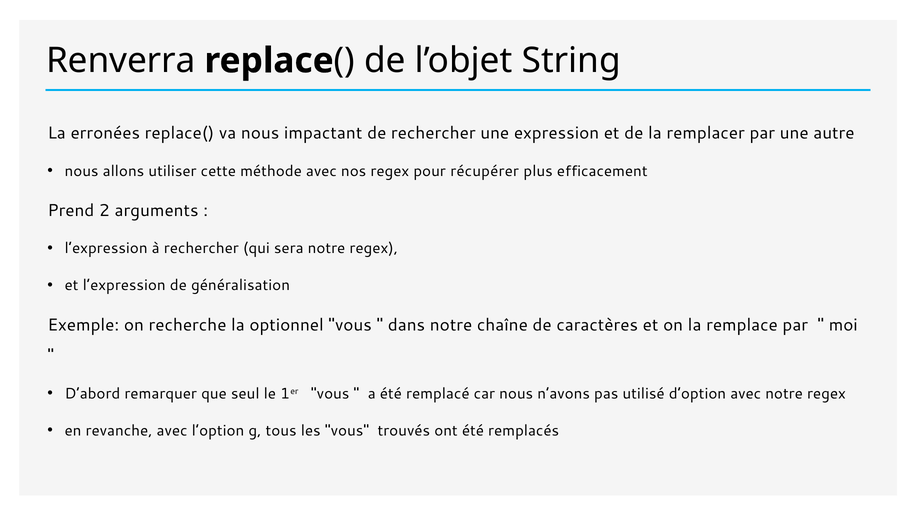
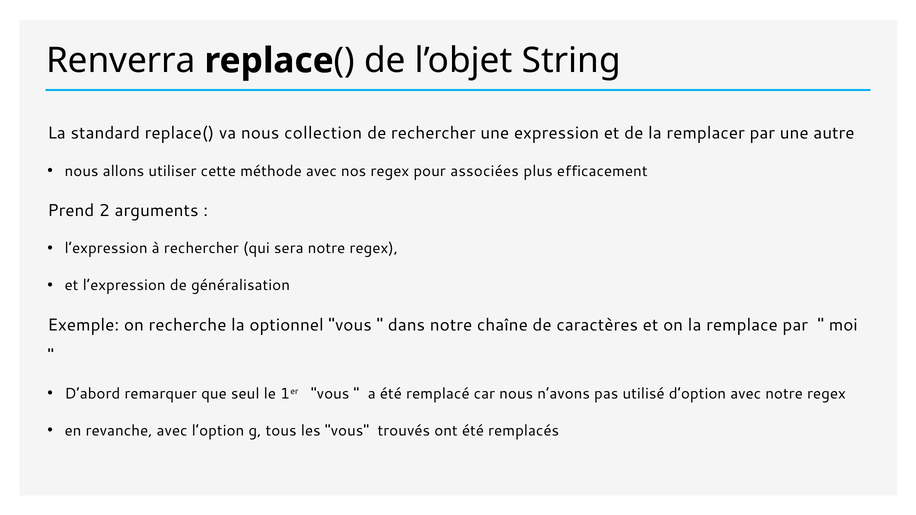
erronées: erronées -> standard (105, 133)
impactant: impactant -> collection (323, 133)
récupérer: récupérer -> associées (485, 171)
